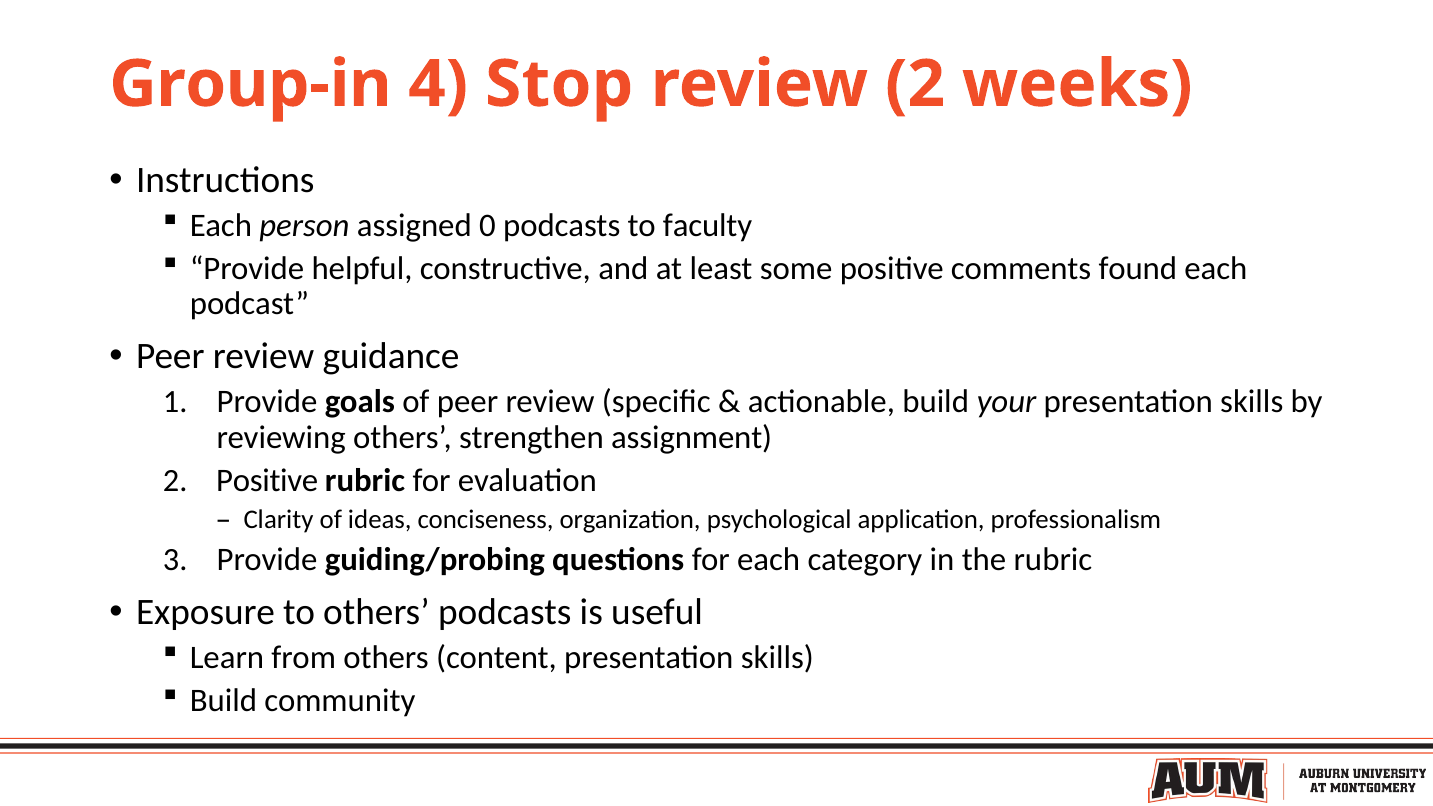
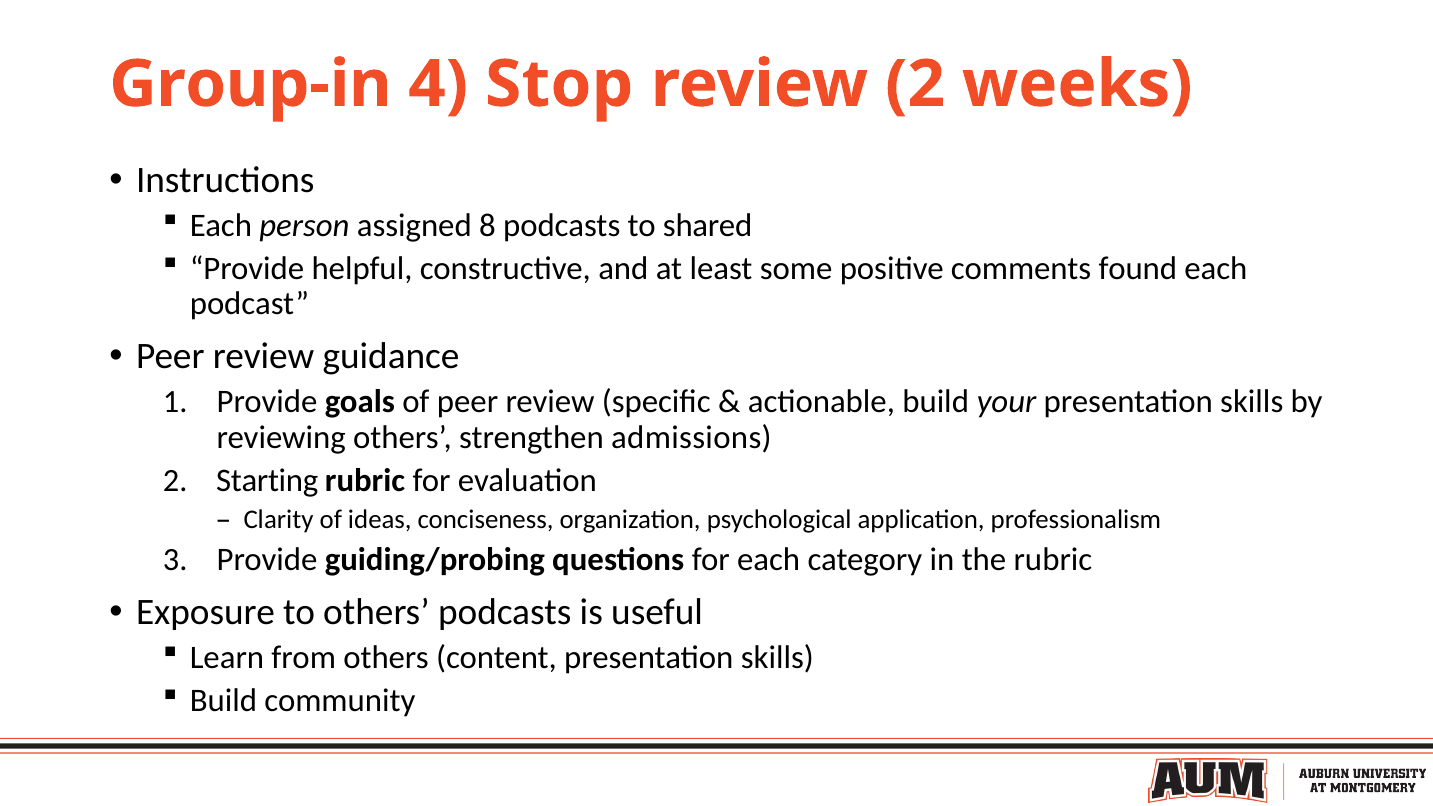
0: 0 -> 8 (487, 225)
faculty: faculty -> shared (708, 225)
assignment: assignment -> admissions (691, 437)
2 Positive: Positive -> Starting (267, 480)
